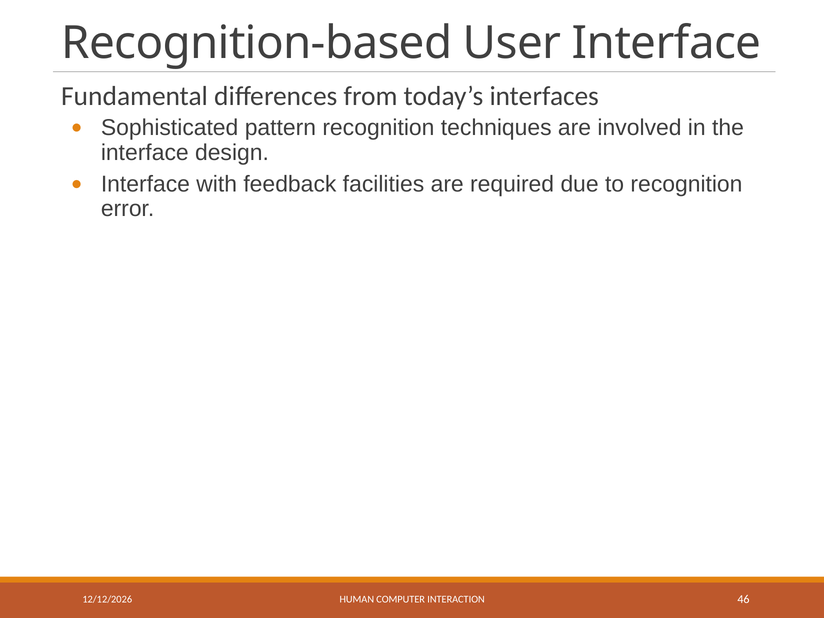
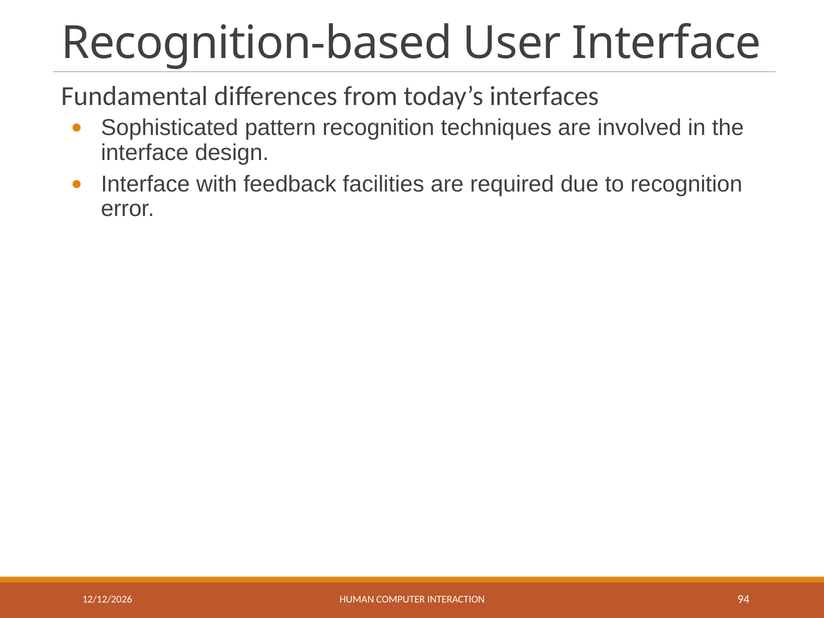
46: 46 -> 94 (744, 599)
